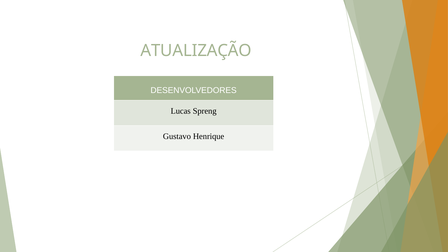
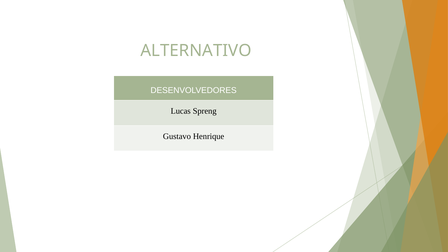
ATUALIZAÇÃO: ATUALIZAÇÃO -> ALTERNATIVO (196, 51)
